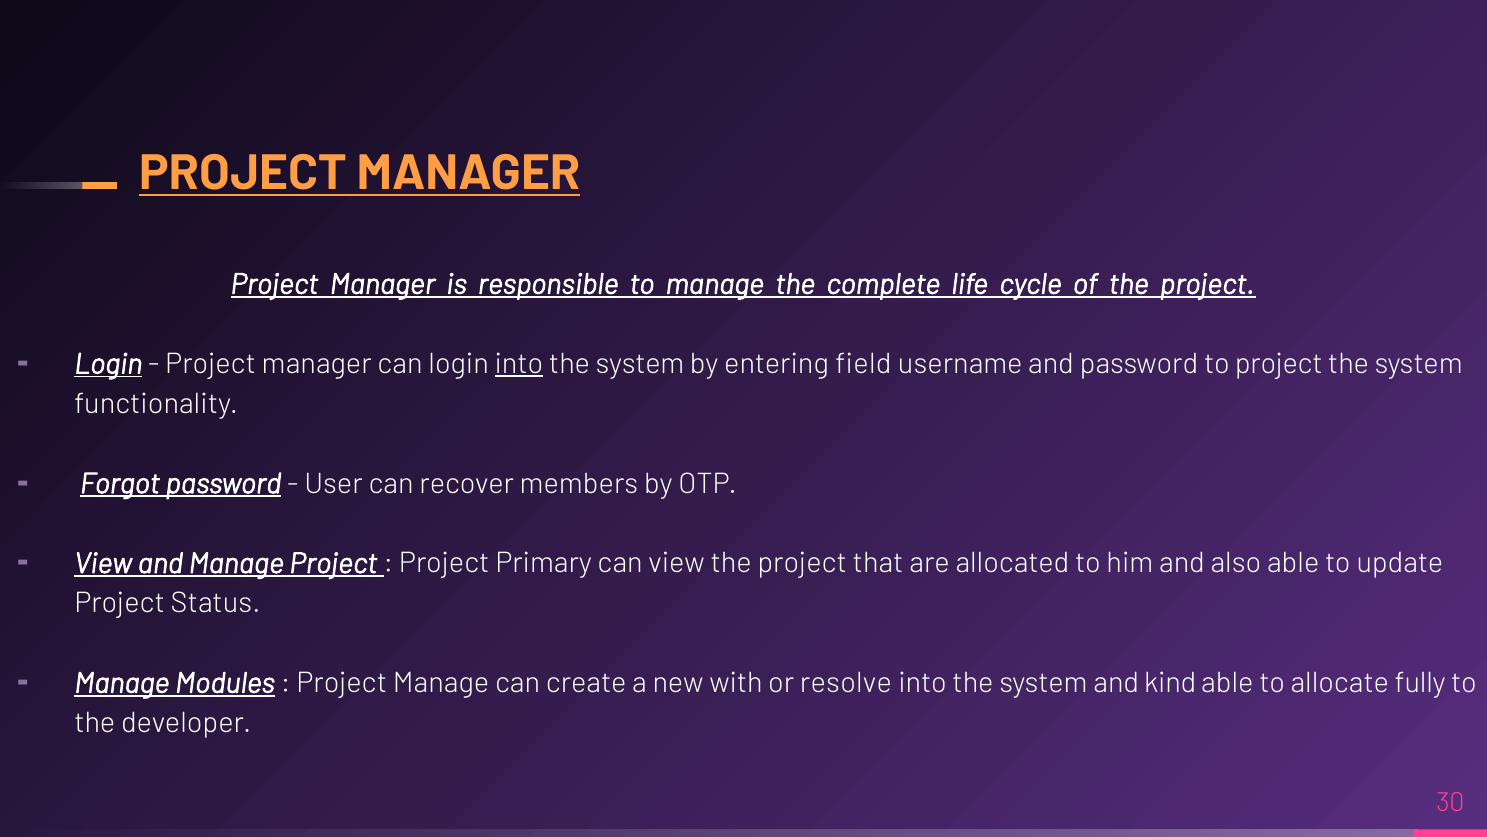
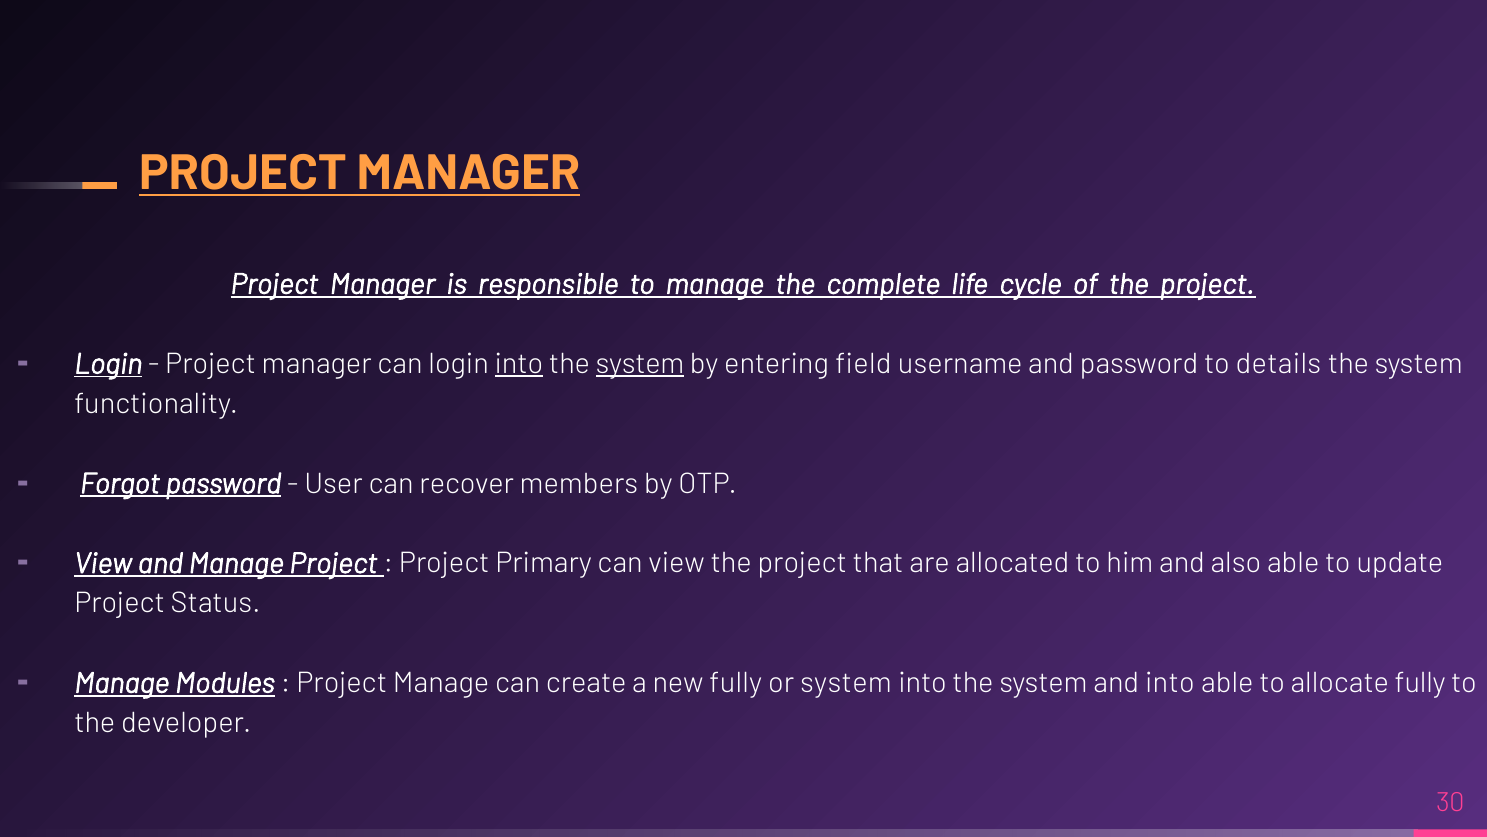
system underline: none -> present (640, 364)
to project: project -> details (1278, 364)
new with: with -> fully (736, 683)
or resolve: resolve -> system (846, 683)
and kind: kind -> into (1170, 683)
